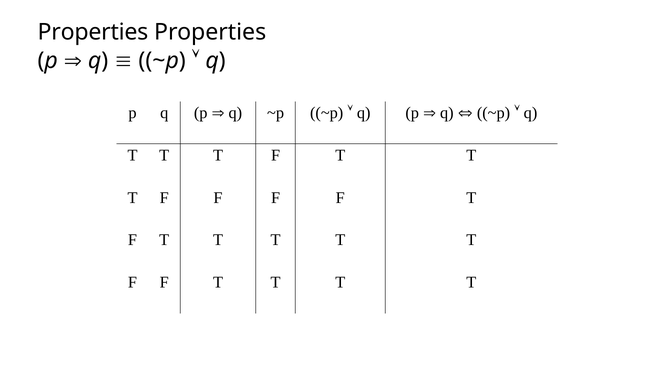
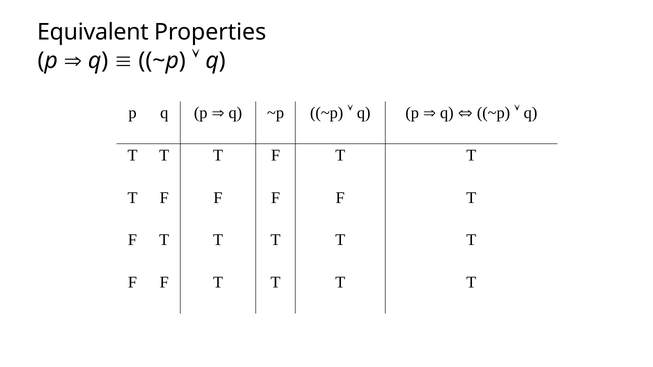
Properties: Properties -> Equivalent (93, 32)
